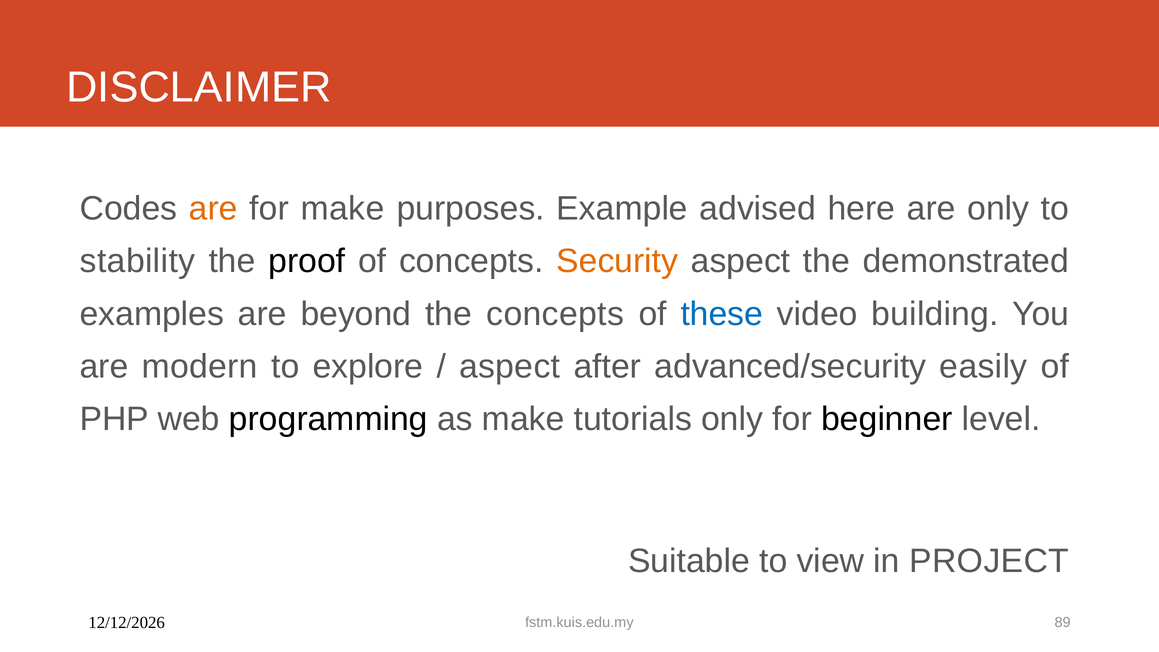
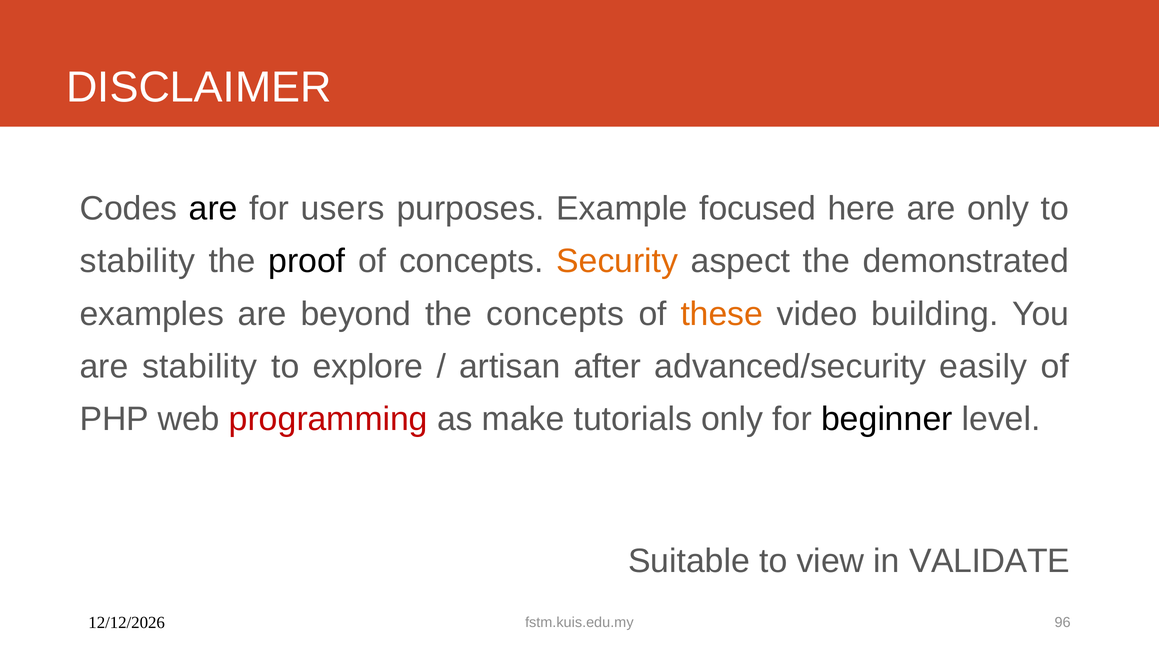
are colour: orange -> black (213, 208)
for make: make -> users (343, 208)
advised: advised -> focused (758, 208)
these colour: blue -> orange (722, 314)
are modern: modern -> stability (200, 367)
aspect: aspect -> artisan (510, 367)
programming colour: black -> red (328, 419)
PROJECT: PROJECT -> VALIDATE (990, 561)
89: 89 -> 96 (1063, 623)
